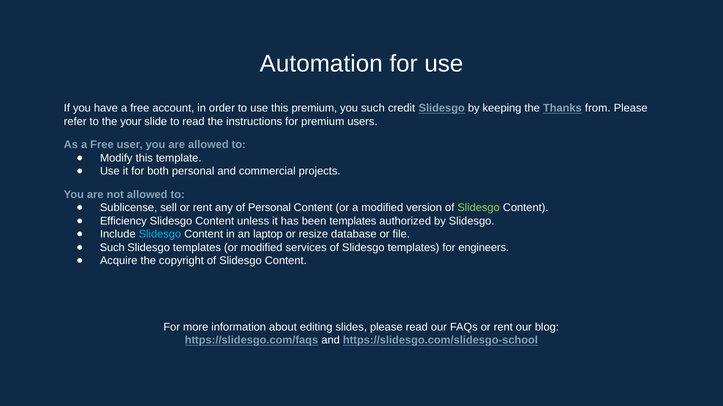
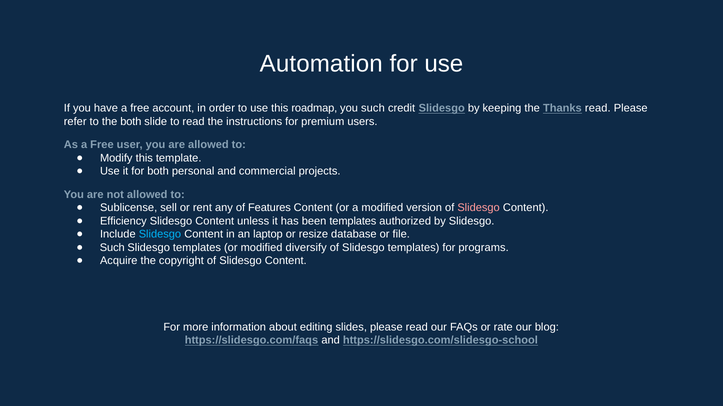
this premium: premium -> roadmap (314, 109)
Thanks from: from -> read (598, 109)
the your: your -> both (131, 122)
of Personal: Personal -> Features (270, 208)
Slidesgo colour: light green -> pink (479, 208)
services: services -> diversify (306, 248)
engineers: engineers -> programs (484, 248)
FAQs or rent: rent -> rate (503, 328)
